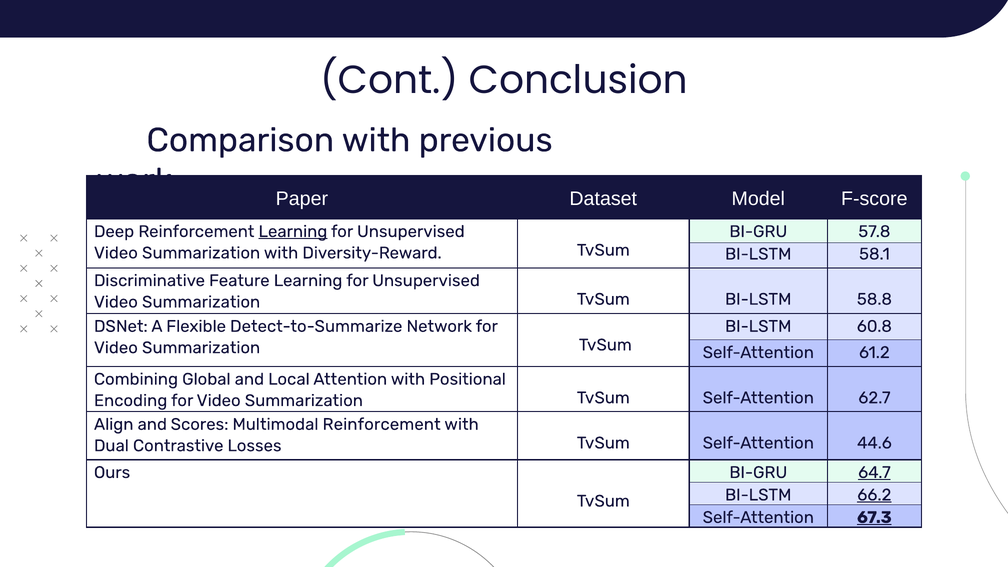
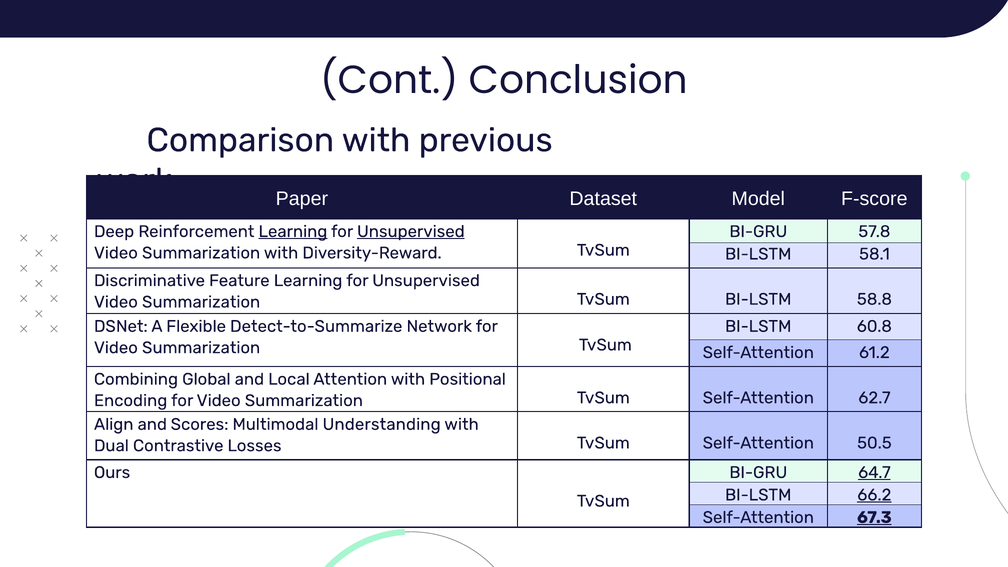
Unsupervised underline: none -> present (411, 231)
Multimodal Reinforcement: Reinforcement -> Understanding (382, 424)
44.6: 44.6 -> 50.5 (874, 443)
